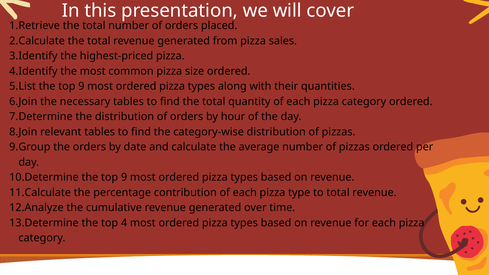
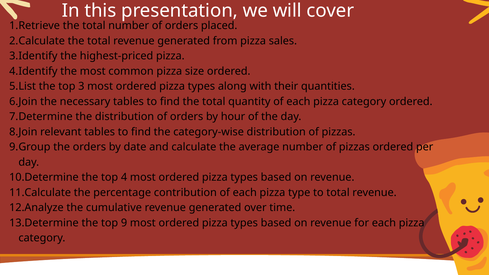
9: 9 -> 3 (81, 86)
9: 9 -> 4 (124, 177)
4: 4 -> 9 (124, 223)
